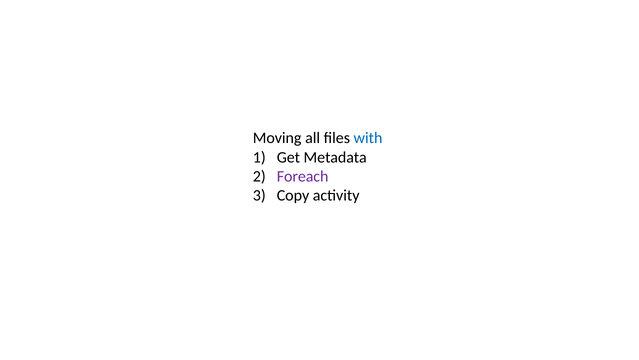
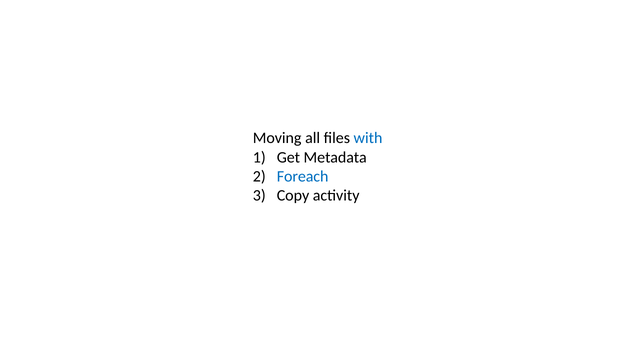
Foreach colour: purple -> blue (303, 176)
